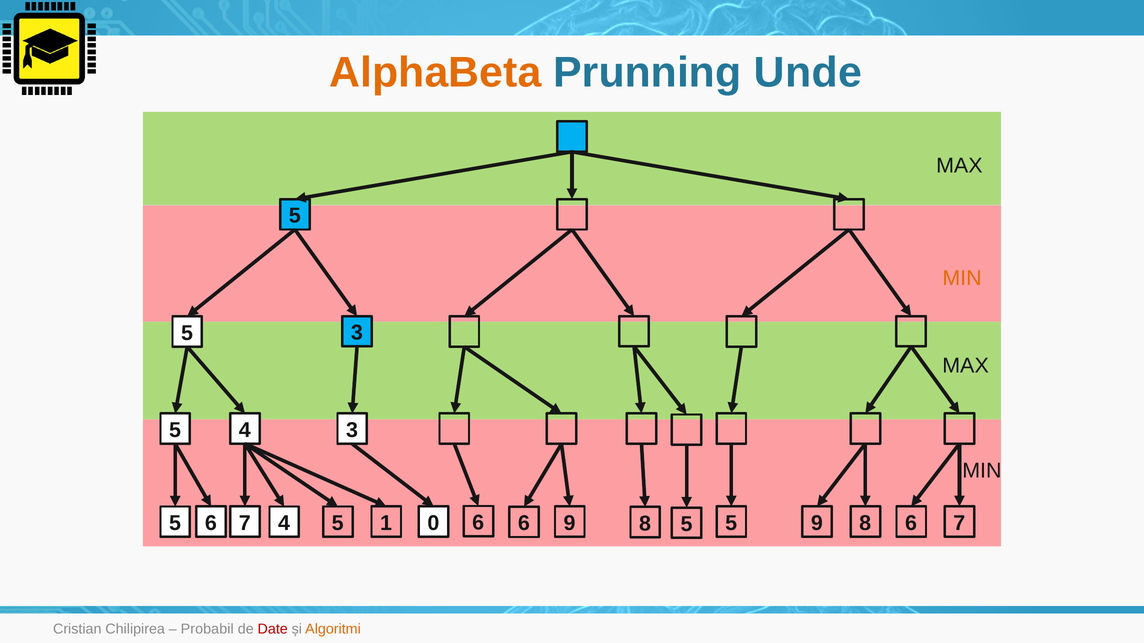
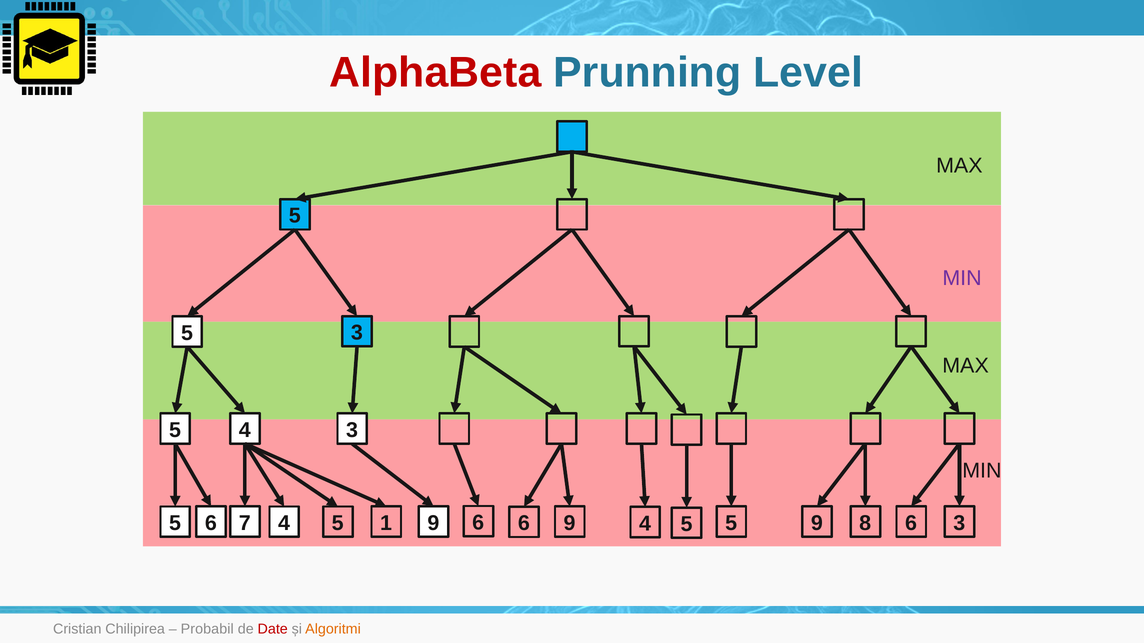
AlphaBeta colour: orange -> red (435, 73)
Unde: Unde -> Level (808, 73)
MIN colour: orange -> purple (962, 278)
7 0: 0 -> 9 (433, 523)
6 8: 8 -> 4 (645, 524)
9 7: 7 -> 3 (959, 523)
